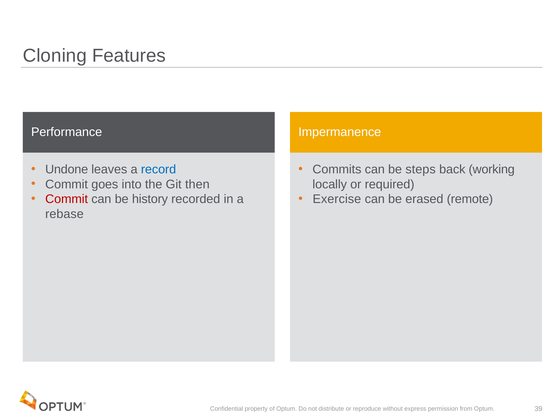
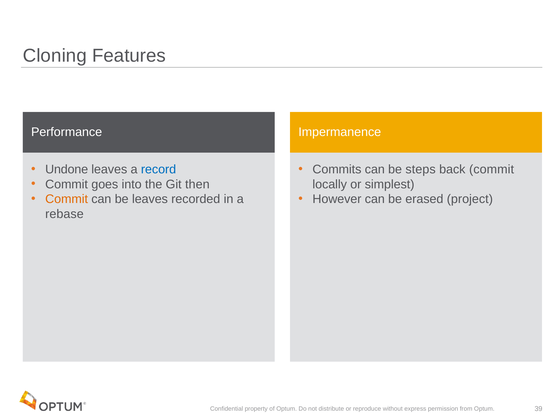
back working: working -> commit (492, 169)
required: required -> simplest (390, 184)
Commit colour: red -> orange (67, 199)
be history: history -> leaves (150, 199)
Exercise: Exercise -> However (337, 199)
remote: remote -> project (470, 199)
